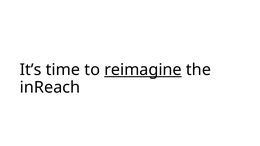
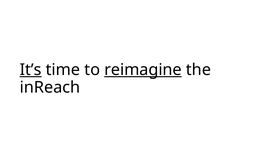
It’s underline: none -> present (31, 70)
